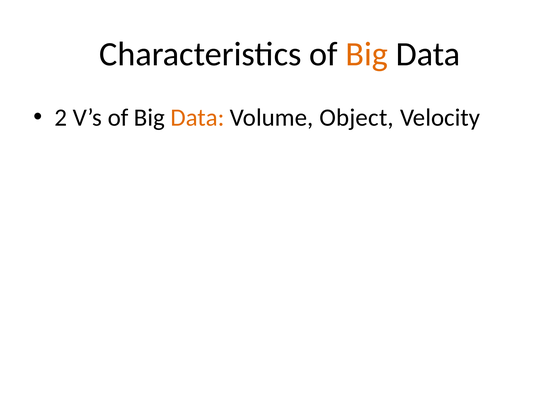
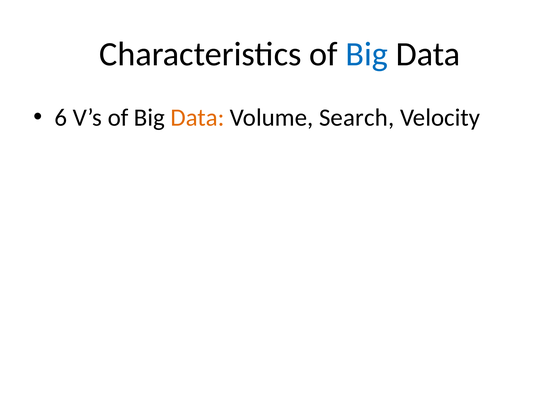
Big colour: orange -> blue (367, 54)
2: 2 -> 6 (61, 117)
Object: Object -> Search (357, 117)
